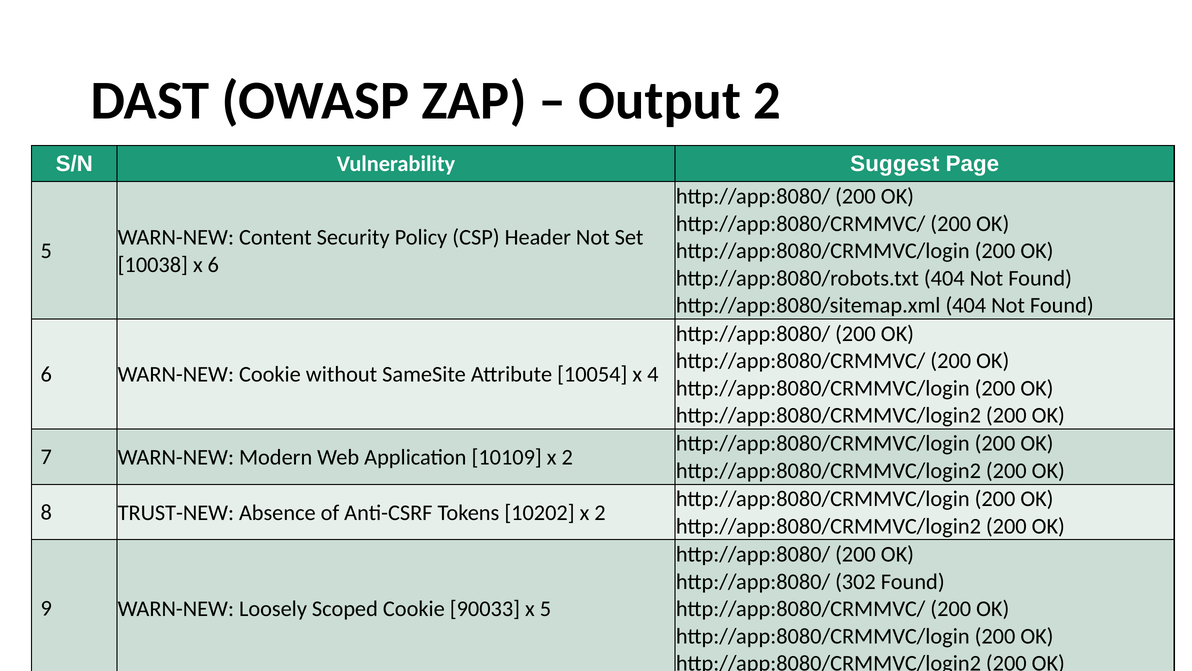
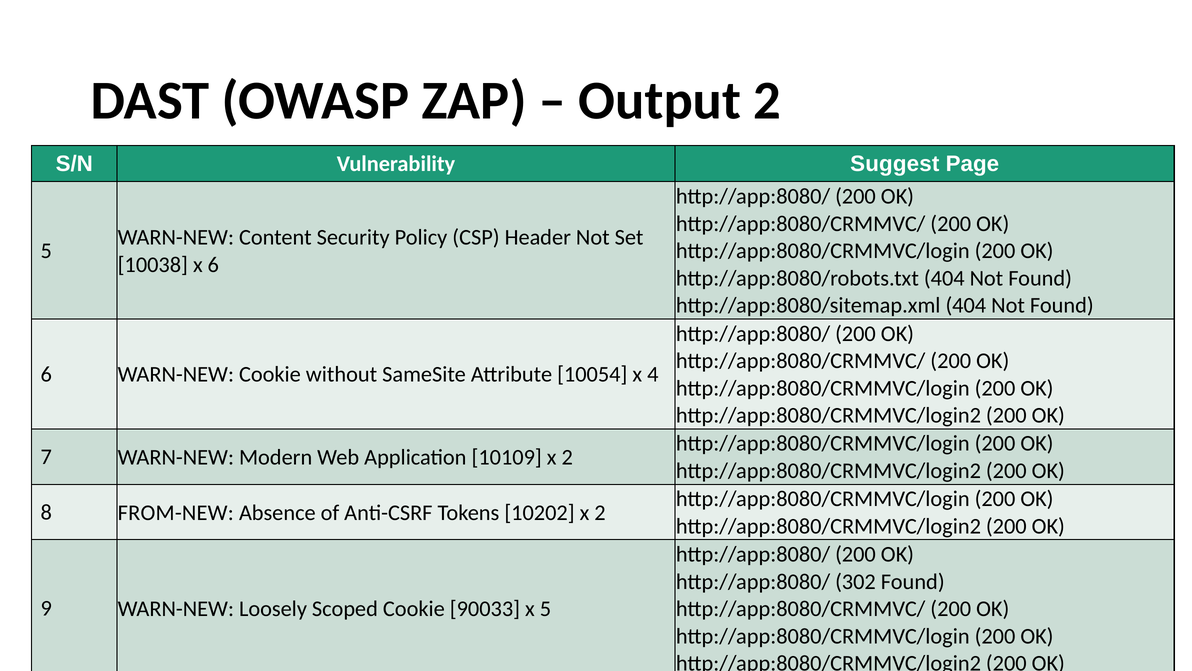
TRUST-NEW: TRUST-NEW -> FROM-NEW (176, 512)
